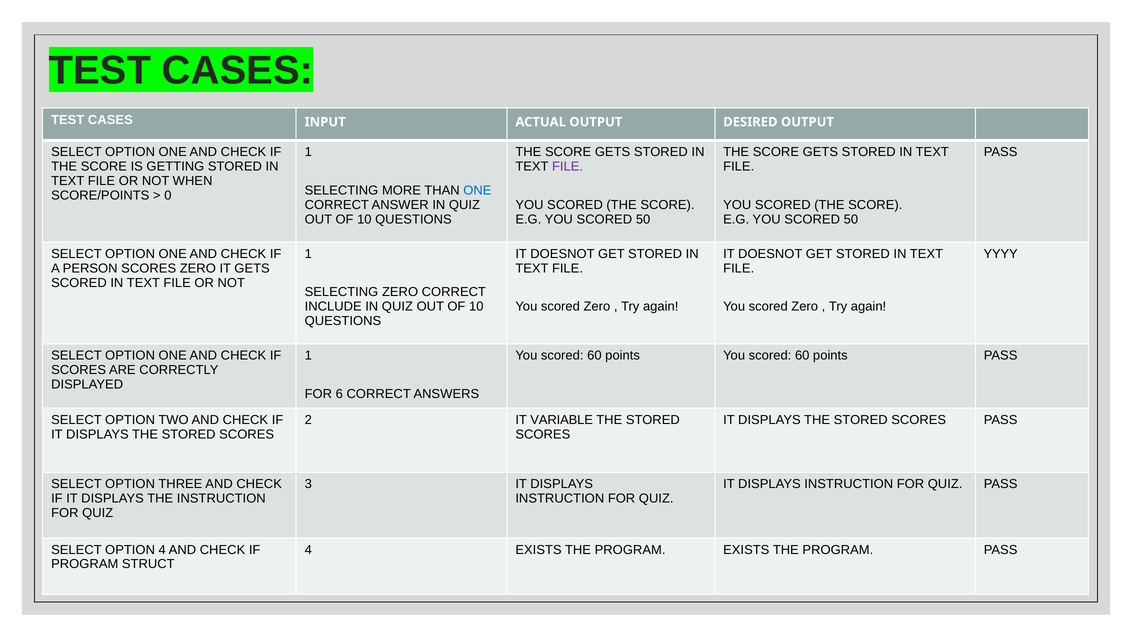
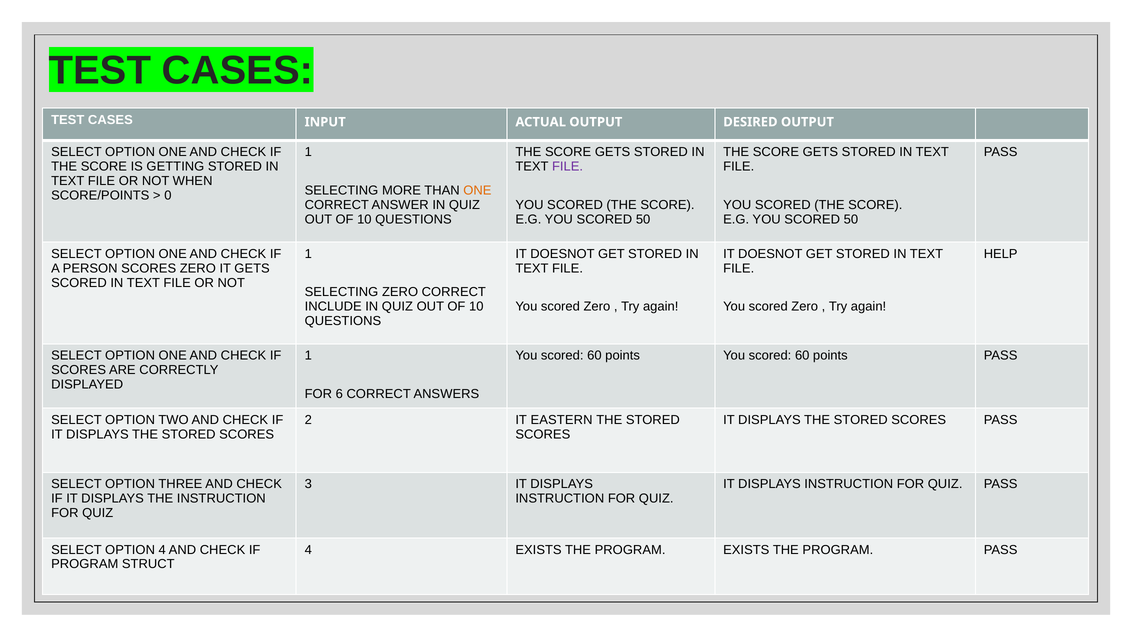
ONE colour: blue -> orange (477, 190)
YYYY: YYYY -> HELP (1001, 254)
VARIABLE: VARIABLE -> EASTERN (562, 420)
